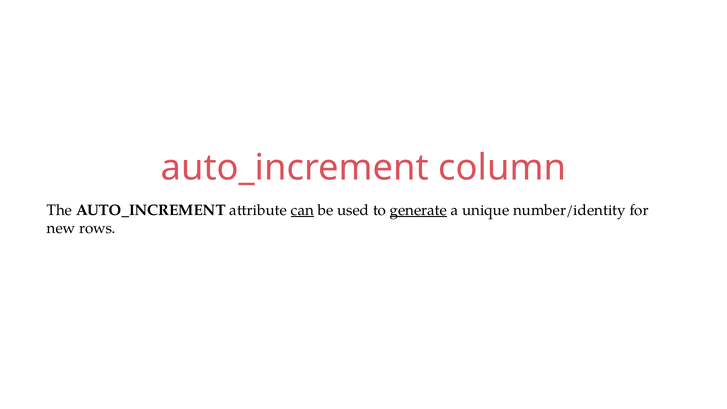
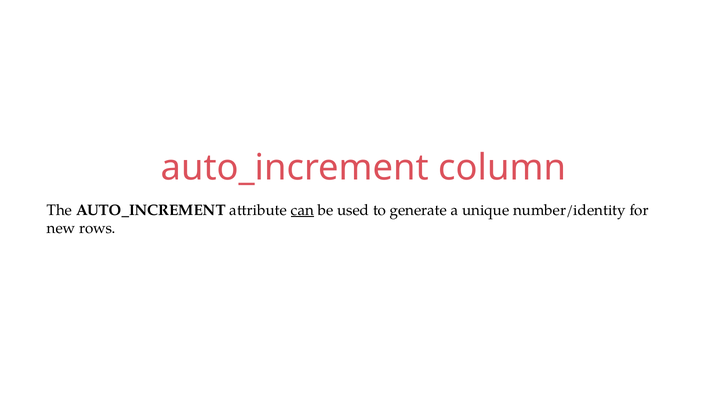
generate underline: present -> none (418, 210)
